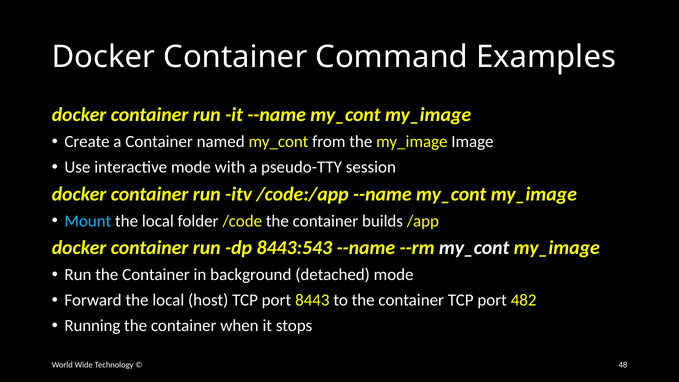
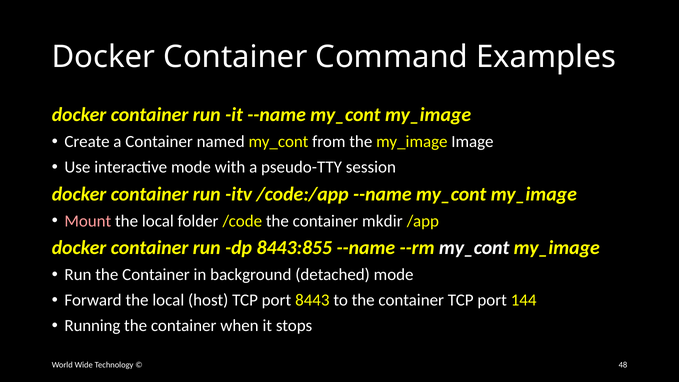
Mount colour: light blue -> pink (88, 221)
builds: builds -> mkdir (382, 221)
8443:543: 8443:543 -> 8443:855 (294, 248)
482: 482 -> 144 (524, 300)
